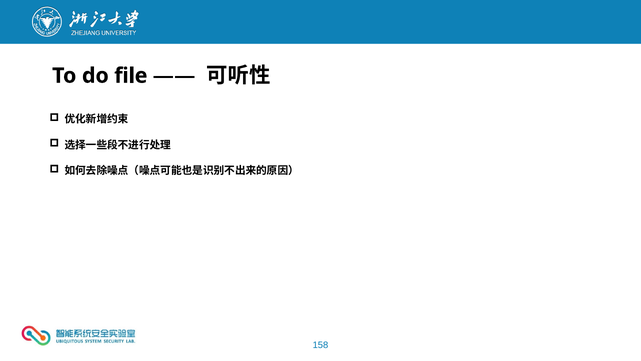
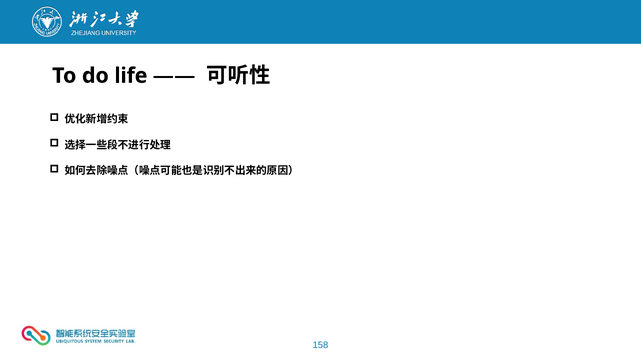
file: file -> life (131, 76)
